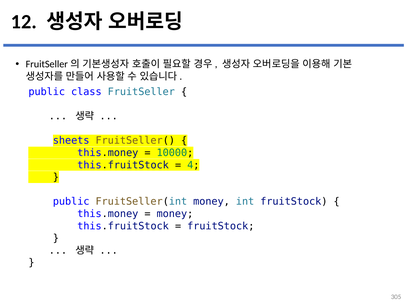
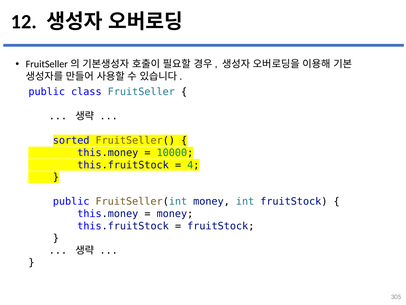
sheets: sheets -> sorted (71, 140)
